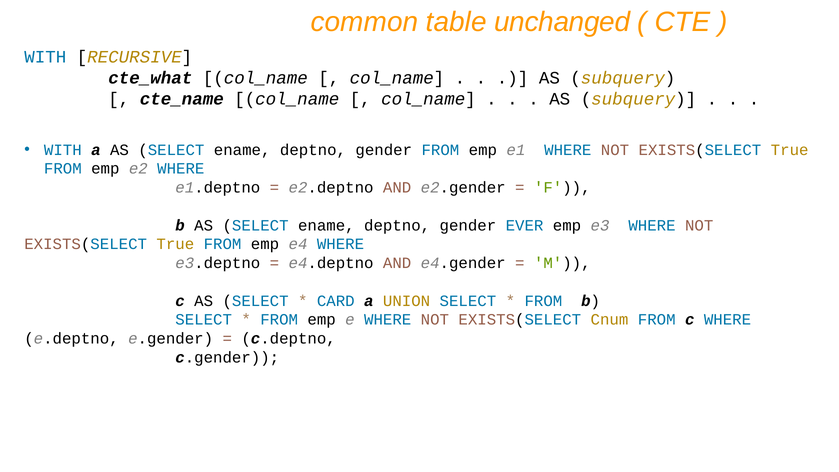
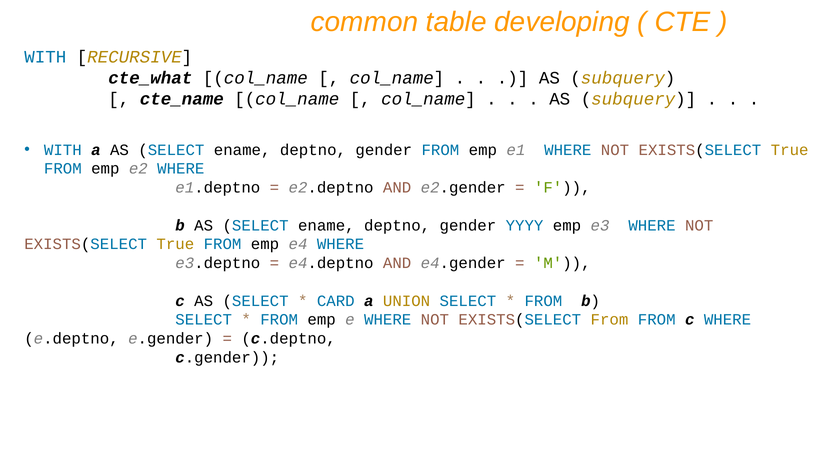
unchanged: unchanged -> developing (562, 22)
EVER: EVER -> YYYY (525, 225)
EXISTS(SELECT Cnum: Cnum -> From (609, 320)
